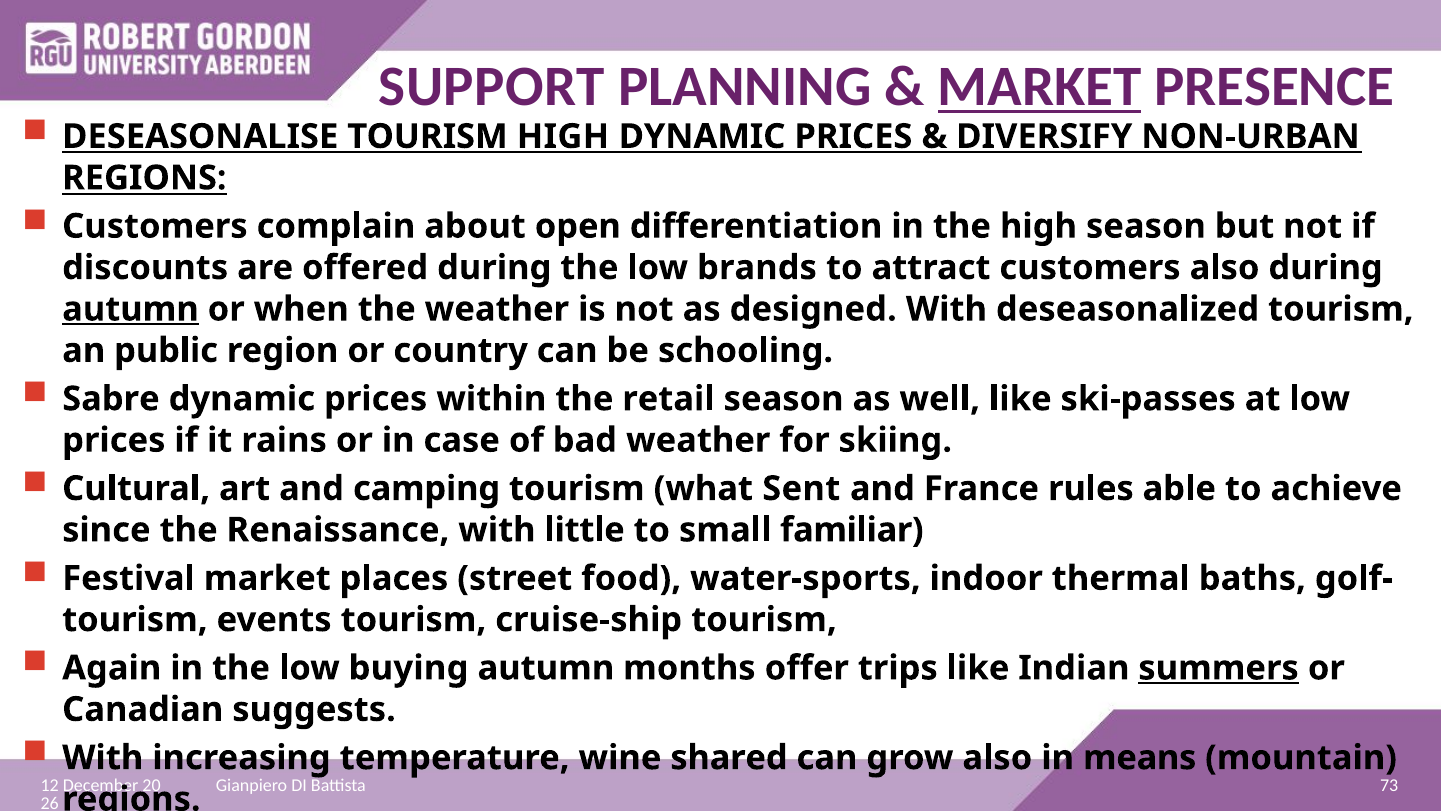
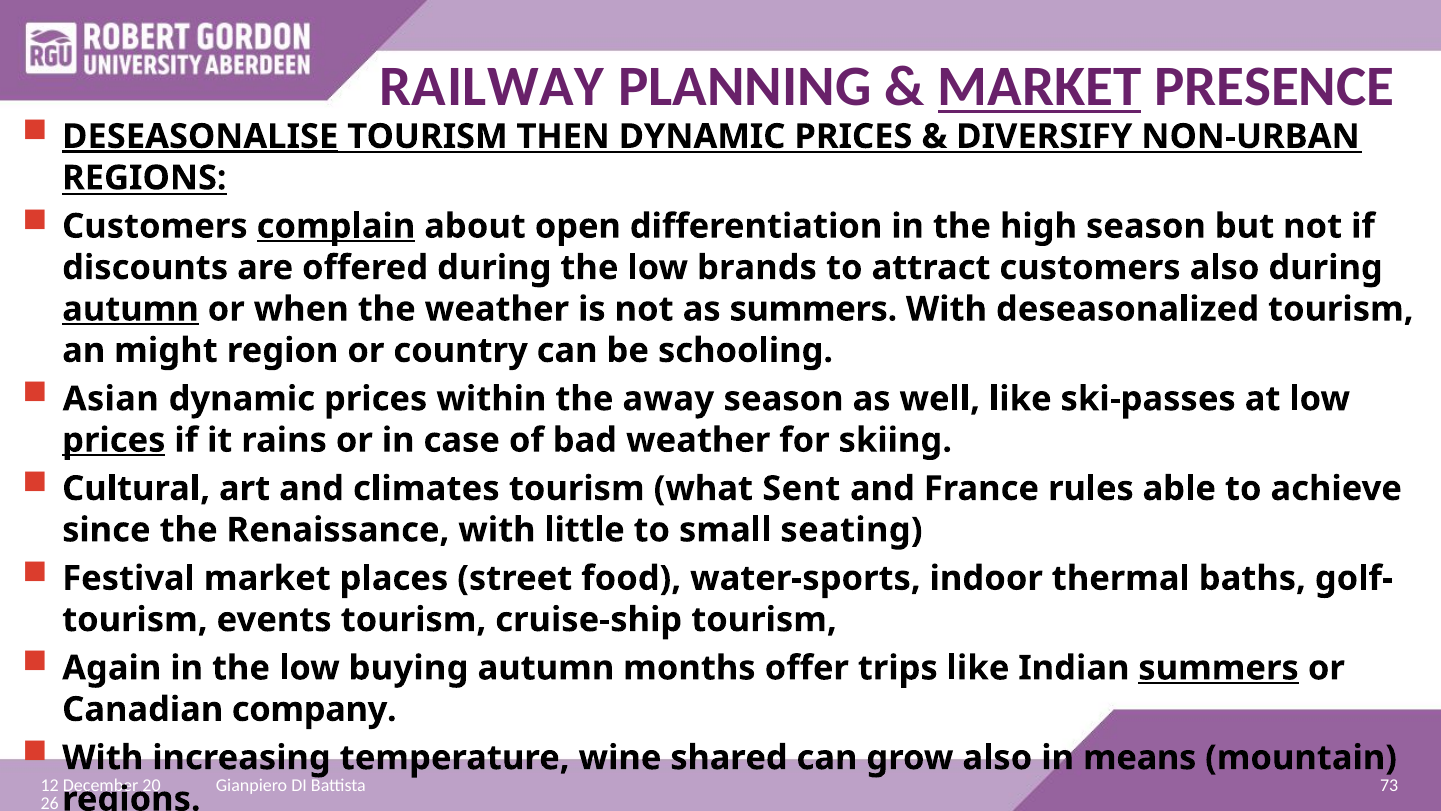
SUPPORT: SUPPORT -> RAILWAY (492, 87)
DESEASONALISE underline: none -> present (200, 136)
TOURISM HIGH: HIGH -> THEN (563, 136)
complain underline: none -> present (336, 226)
as designed: designed -> summers (813, 309)
public: public -> might (166, 350)
Sabre: Sabre -> Asian (111, 399)
retail: retail -> away (668, 399)
prices underline: none -> present (114, 440)
camping: camping -> climates (426, 488)
familiar: familiar -> seating (851, 530)
suggests: suggests -> company (314, 709)
